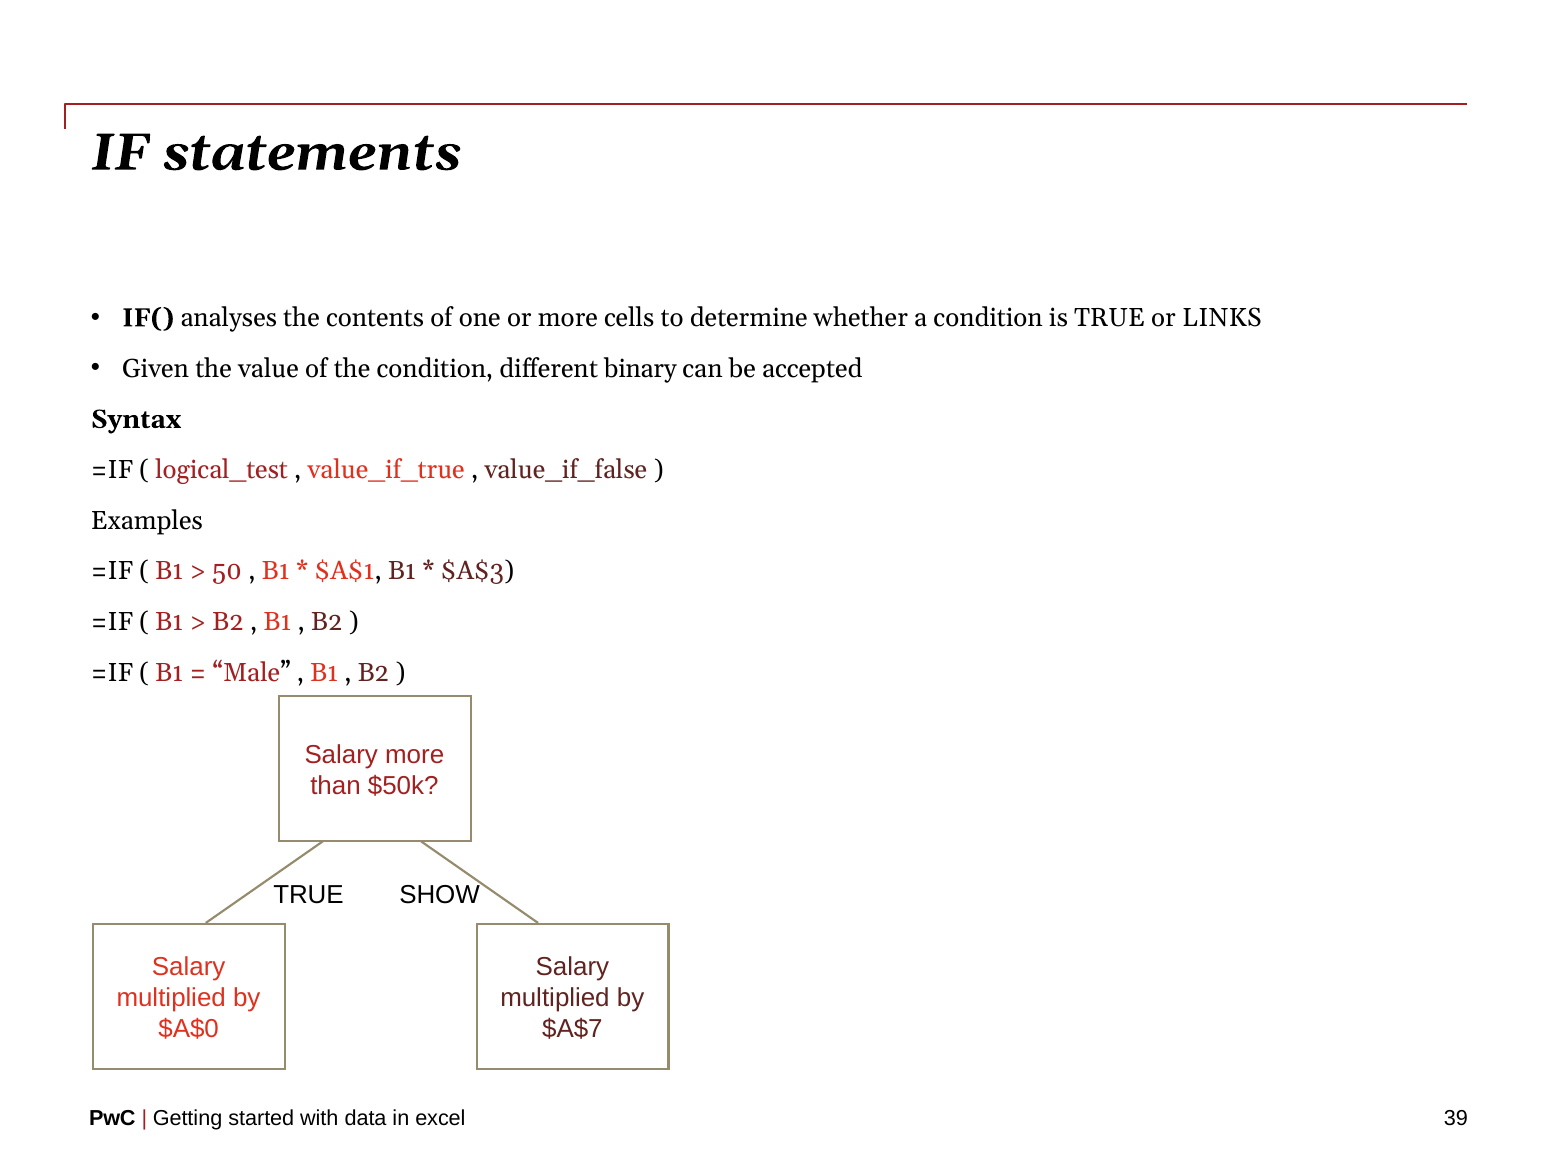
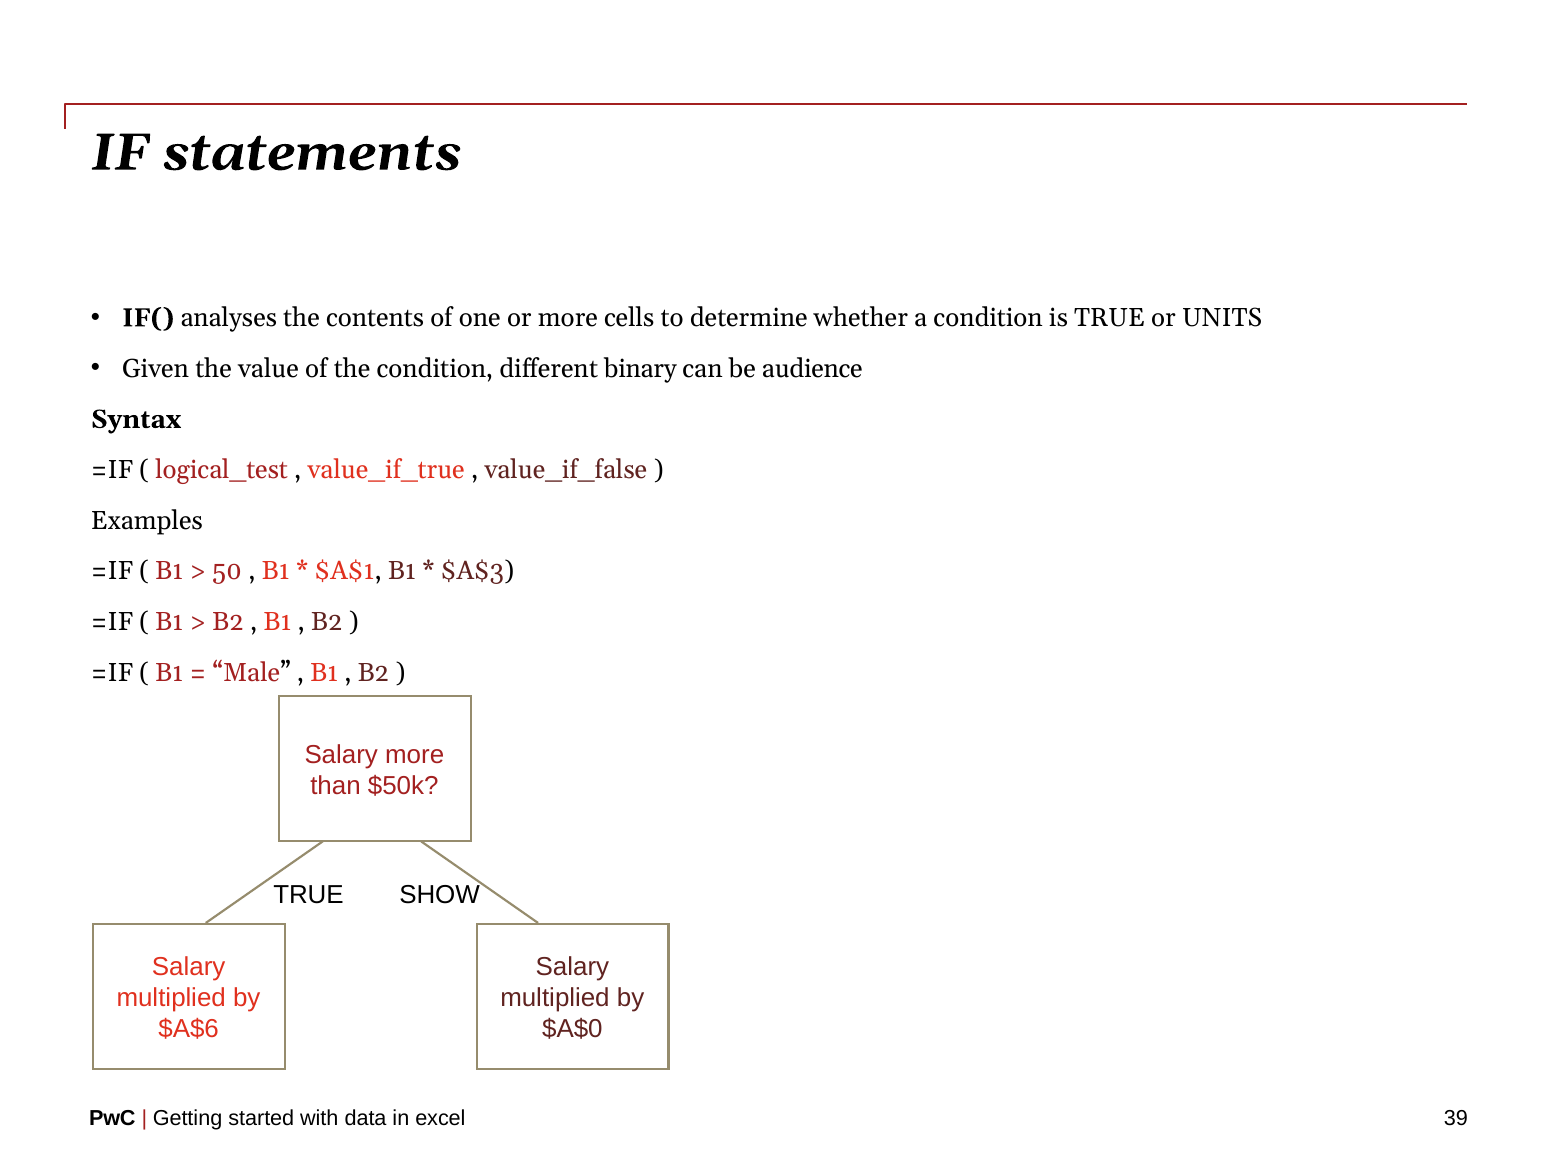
LINKS: LINKS -> UNITS (1222, 318)
accepted: accepted -> audience (812, 368)
$A$0: $A$0 -> $A$6 (189, 1029)
$A$7: $A$7 -> $A$0 (572, 1029)
